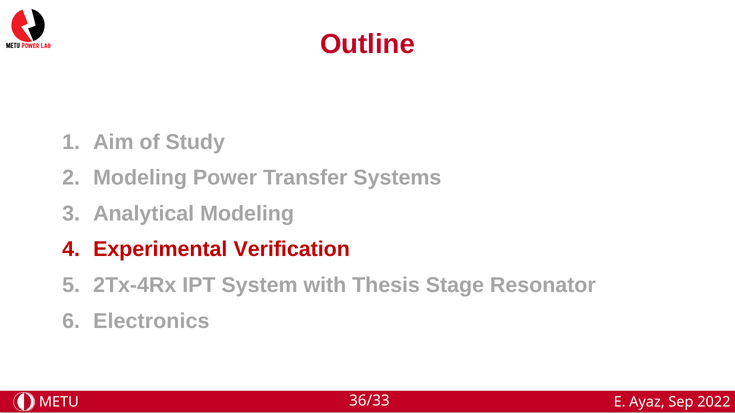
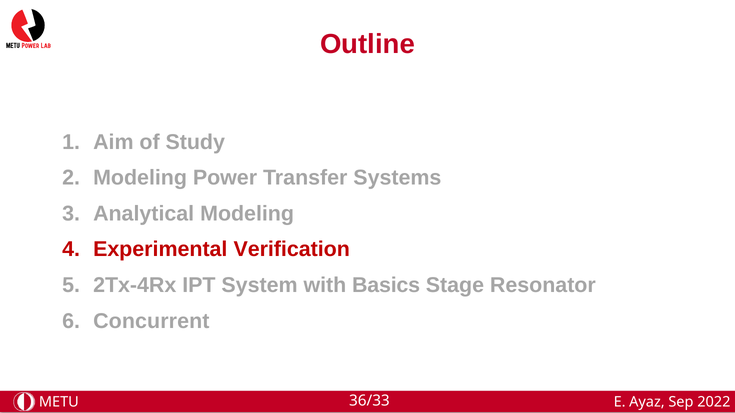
Thesis: Thesis -> Basics (386, 285)
Electronics: Electronics -> Concurrent (151, 321)
